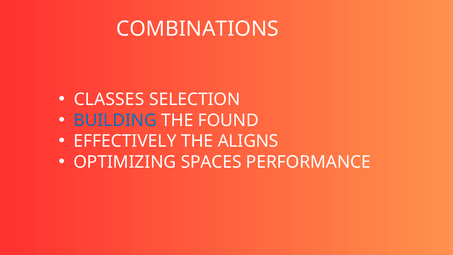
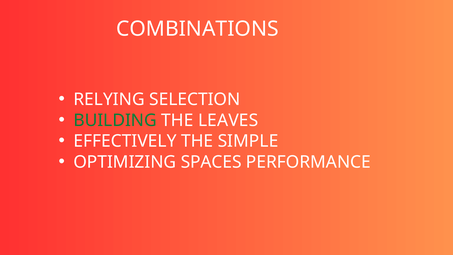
CLASSES: CLASSES -> RELYING (109, 99)
BUILDING colour: blue -> green (115, 120)
FOUND: FOUND -> LEAVES (228, 120)
ALIGNS: ALIGNS -> SIMPLE (248, 141)
